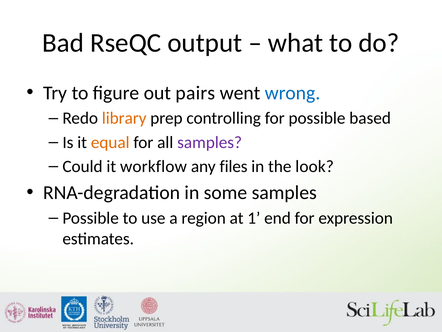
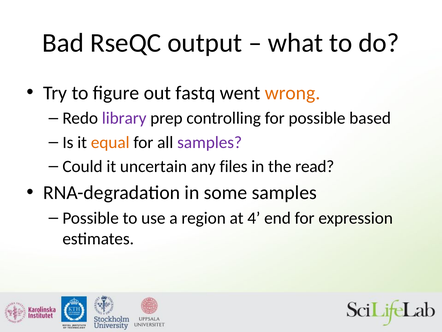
pairs: pairs -> fastq (195, 93)
wrong colour: blue -> orange (293, 93)
library colour: orange -> purple (124, 118)
workflow: workflow -> uncertain (154, 166)
look: look -> read (315, 166)
1: 1 -> 4 (254, 218)
